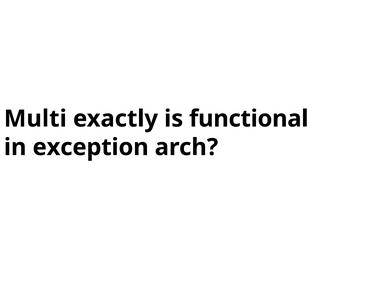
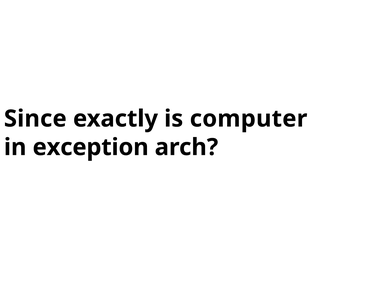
Multi: Multi -> Since (35, 119)
functional: functional -> computer (249, 119)
